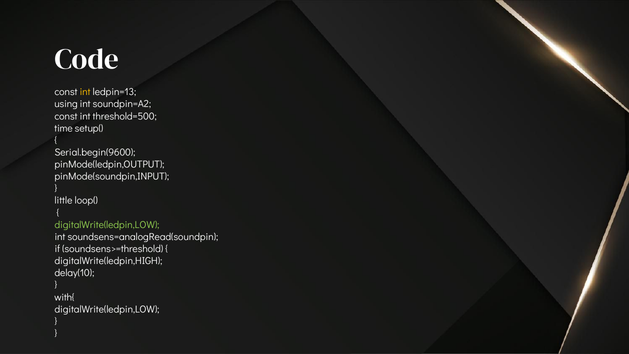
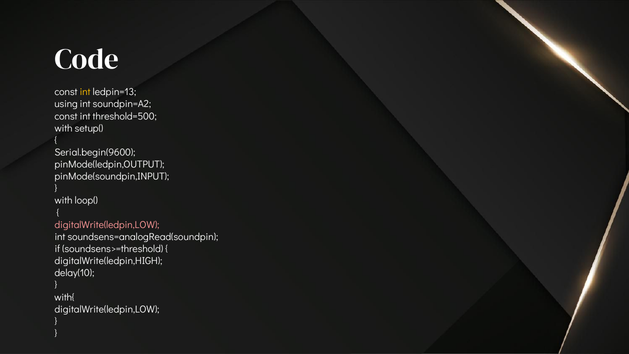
time: time -> with (64, 128)
little: little -> with (64, 201)
digitalWrite(ledpin,LOW colour: light green -> pink (107, 225)
